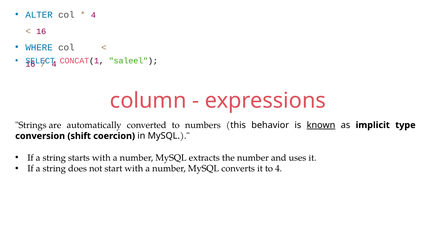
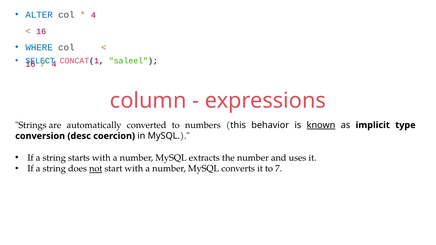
shift: shift -> desc (79, 136)
not underline: none -> present (96, 169)
to 4: 4 -> 7 (279, 169)
